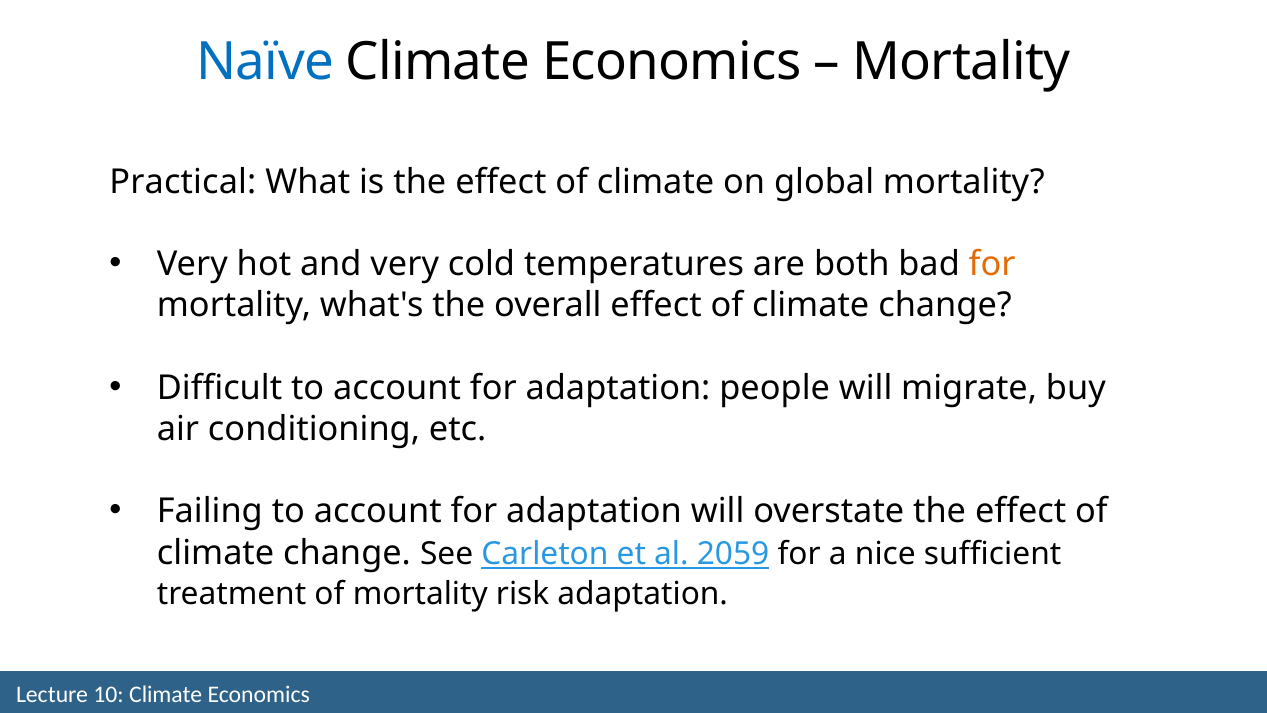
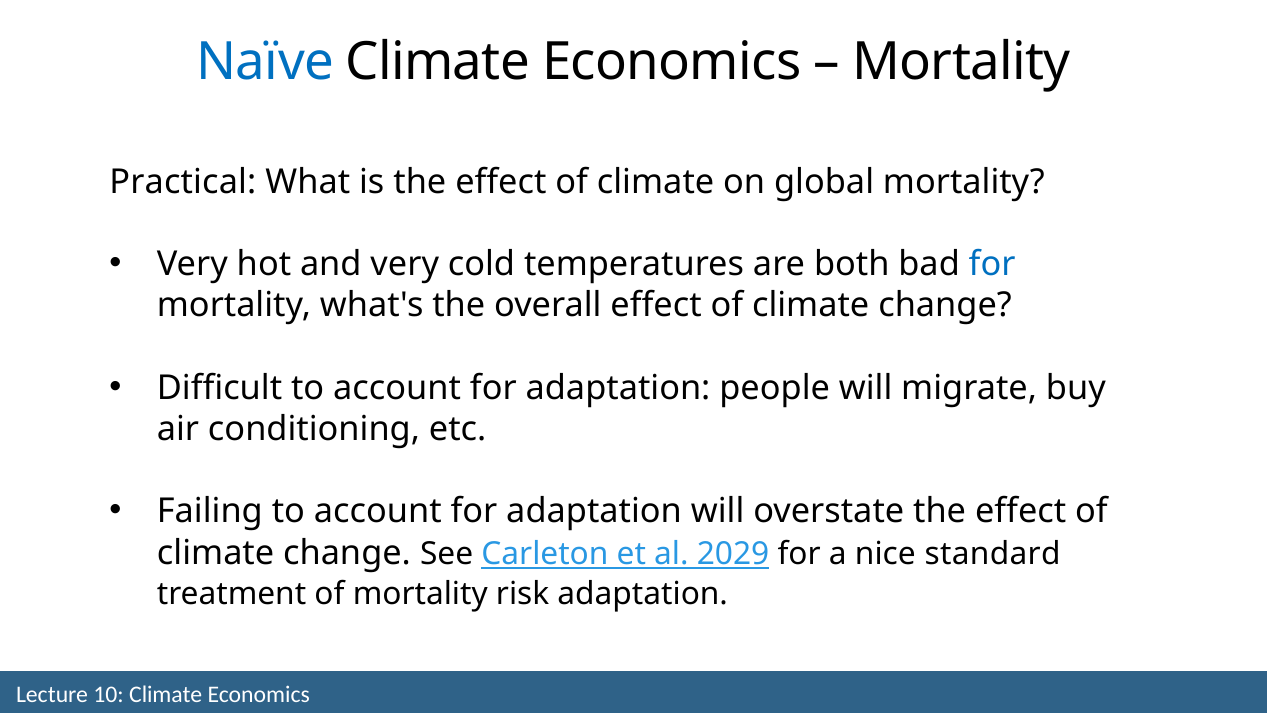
for colour: orange -> blue (992, 264)
2059: 2059 -> 2029 (733, 553)
sufficient: sufficient -> standard (993, 553)
